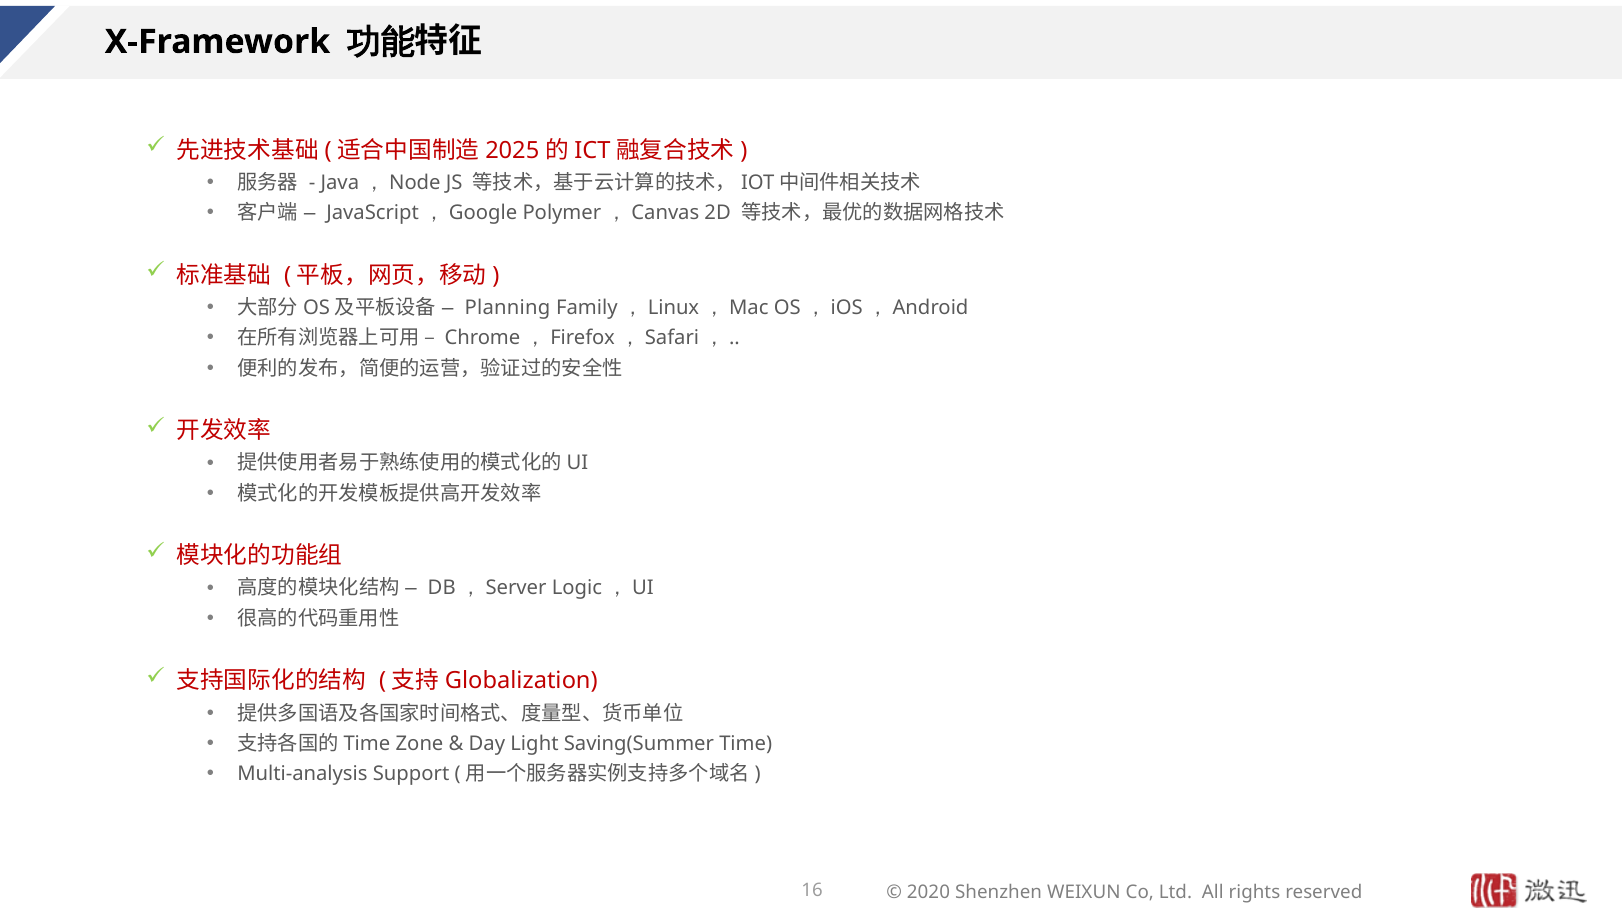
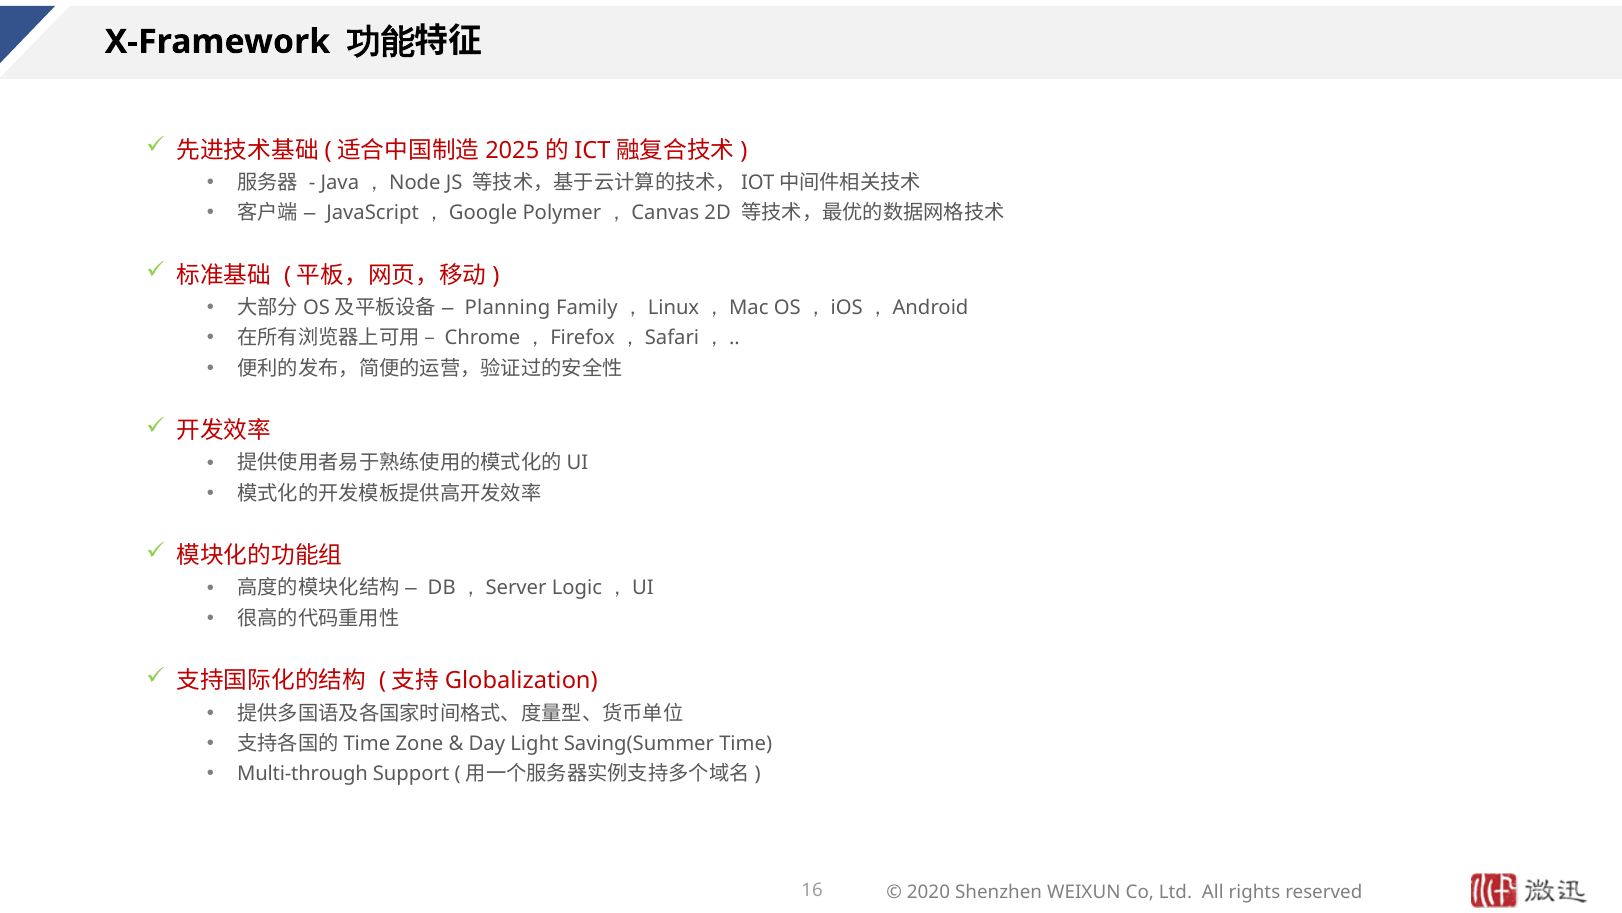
Multi-analysis: Multi-analysis -> Multi-through (303, 773)
